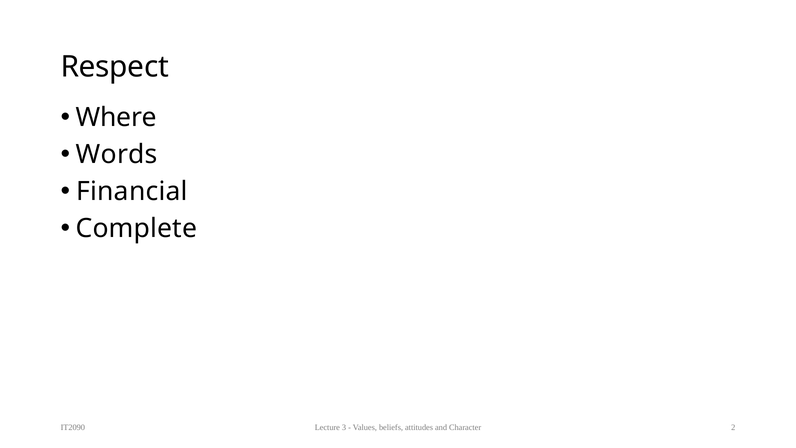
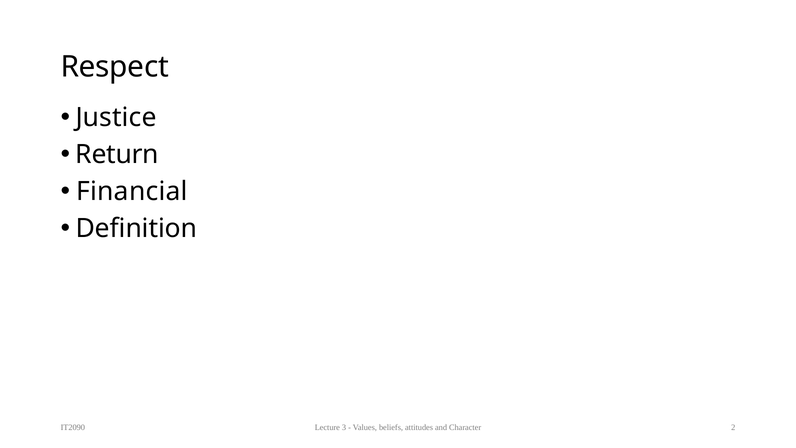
Where: Where -> Justice (116, 117)
Words: Words -> Return (117, 154)
Complete: Complete -> Definition (136, 228)
